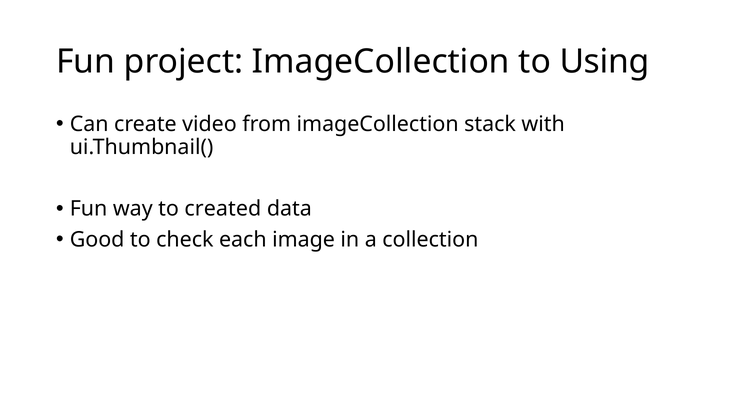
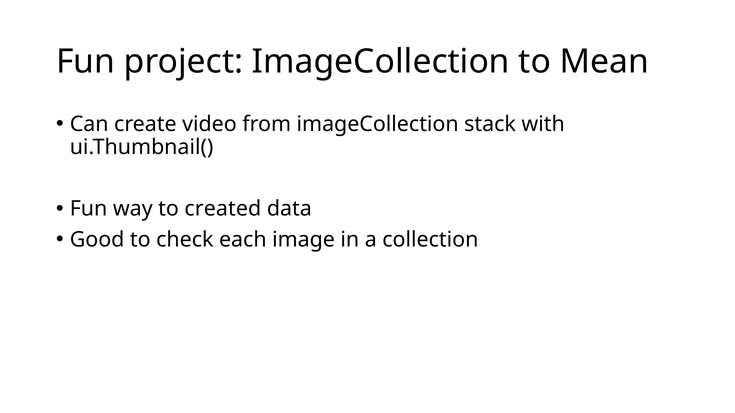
Using: Using -> Mean (604, 62)
